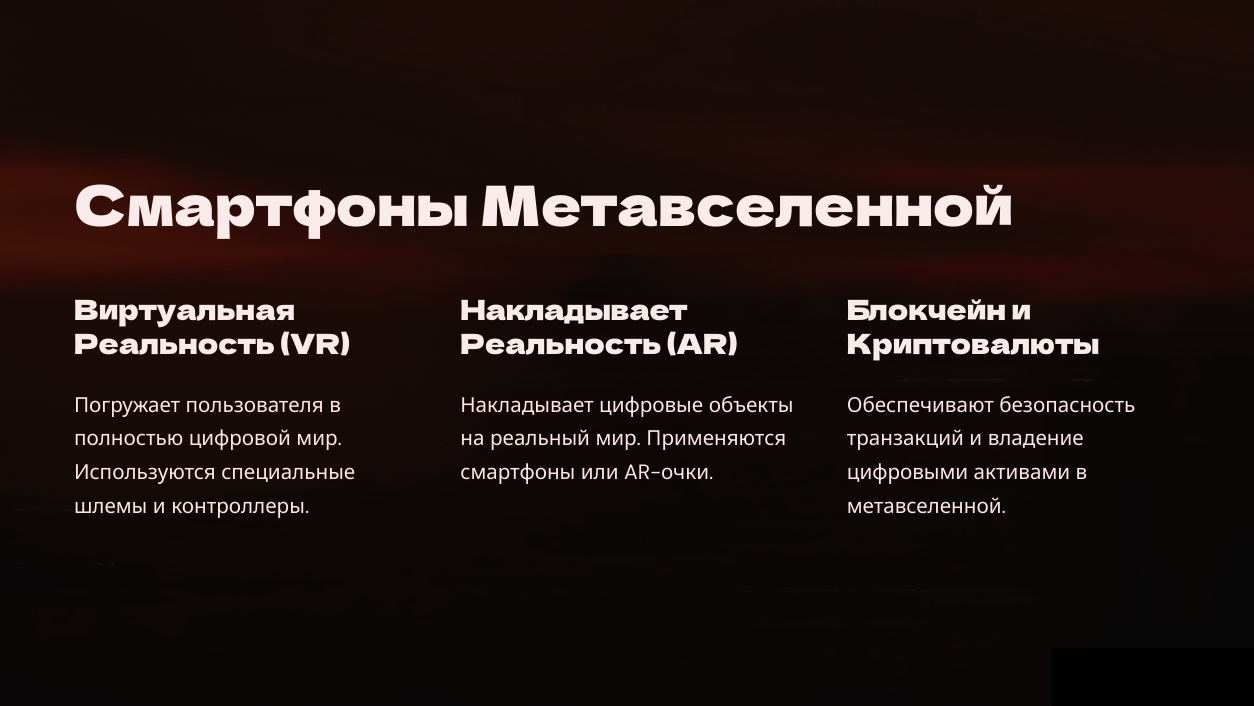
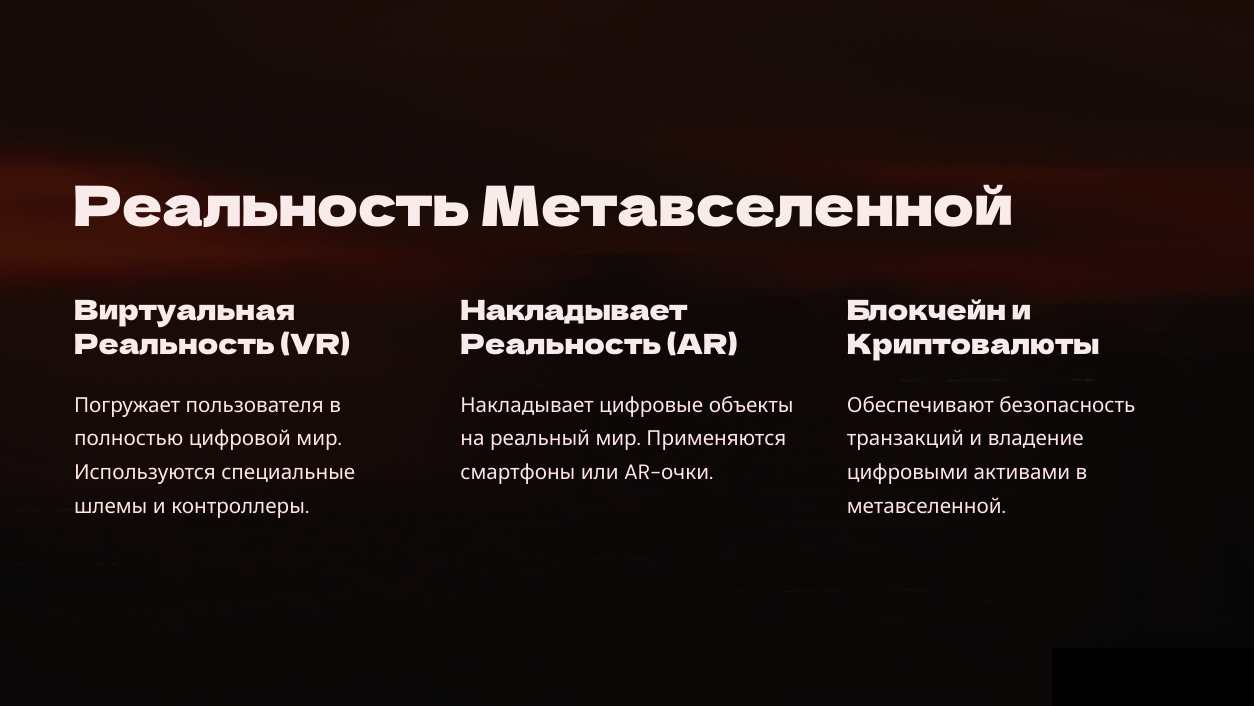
Смартфоны: Смартфоны -> Реальность (272, 208)
